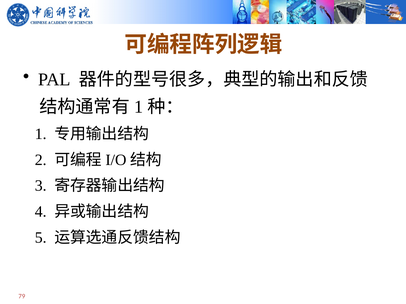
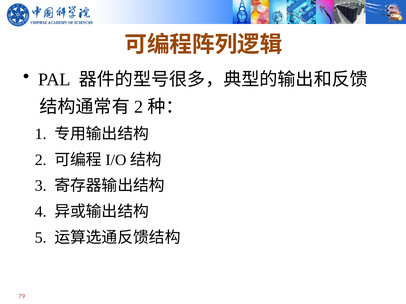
1: 1 -> 2 (139, 107)
